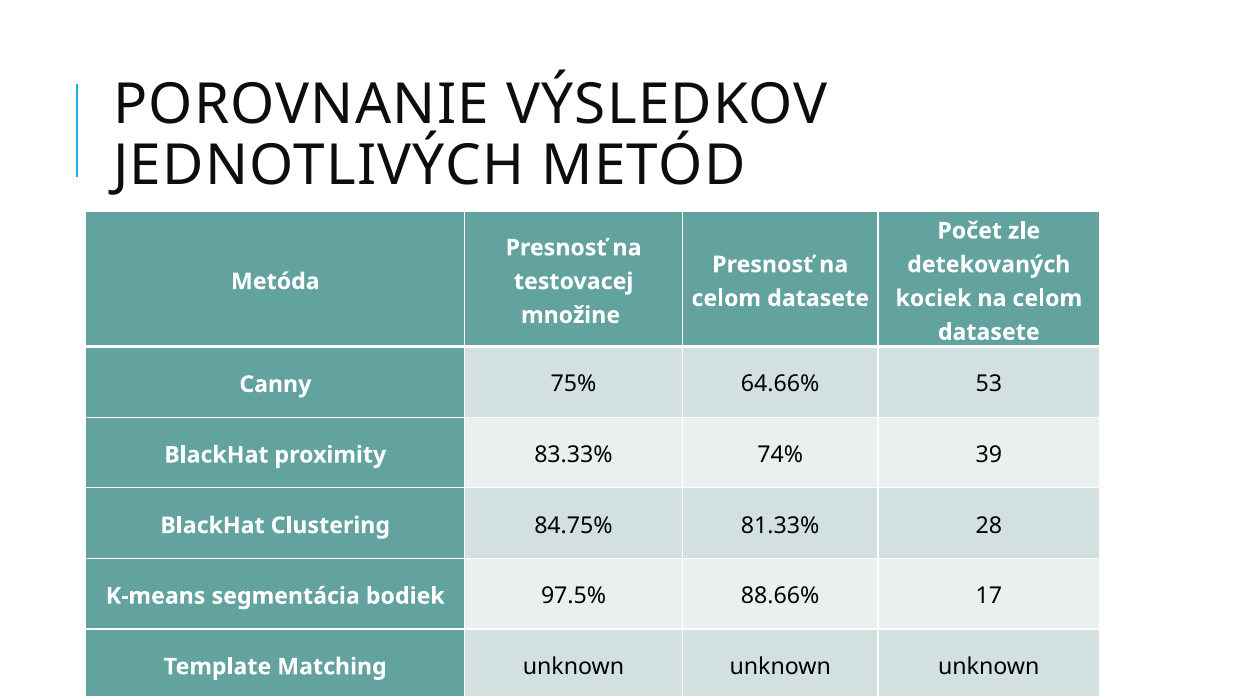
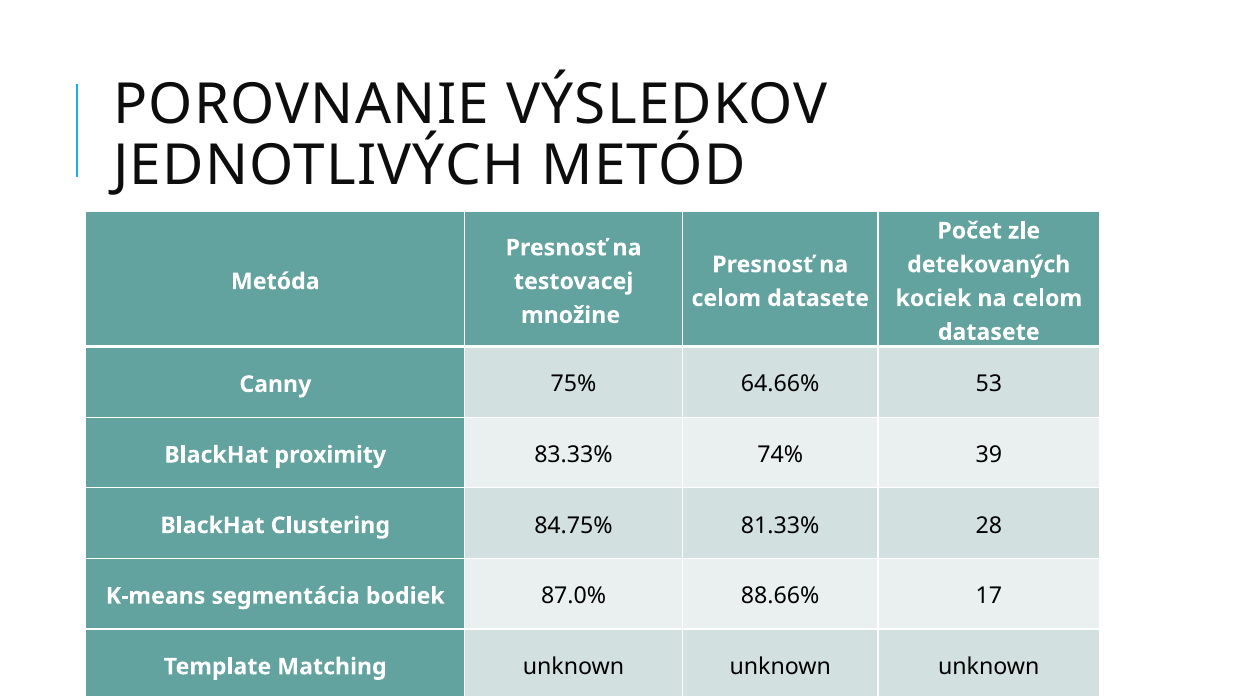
97.5%: 97.5% -> 87.0% (574, 596)
